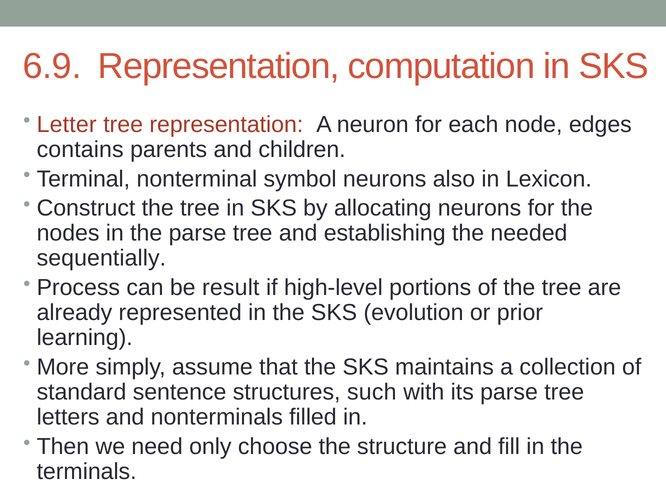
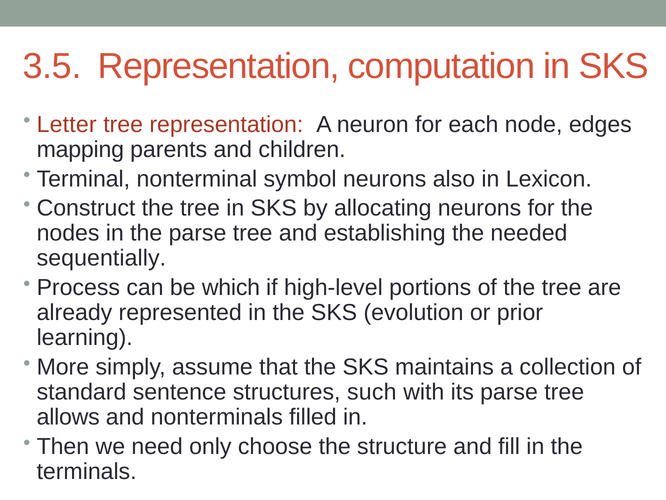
6.9: 6.9 -> 3.5 (52, 66)
contains: contains -> mapping (80, 149)
result: result -> which (231, 288)
letters: letters -> allows (68, 417)
